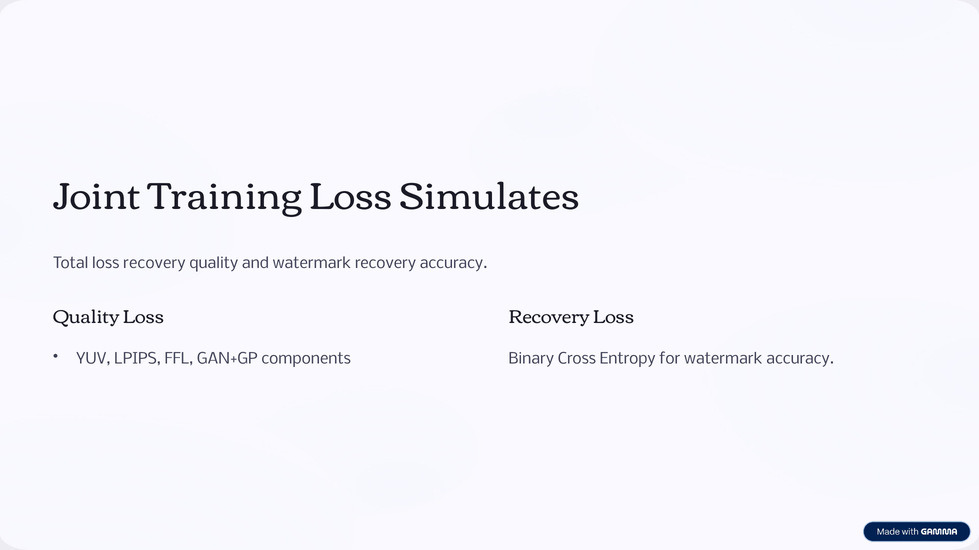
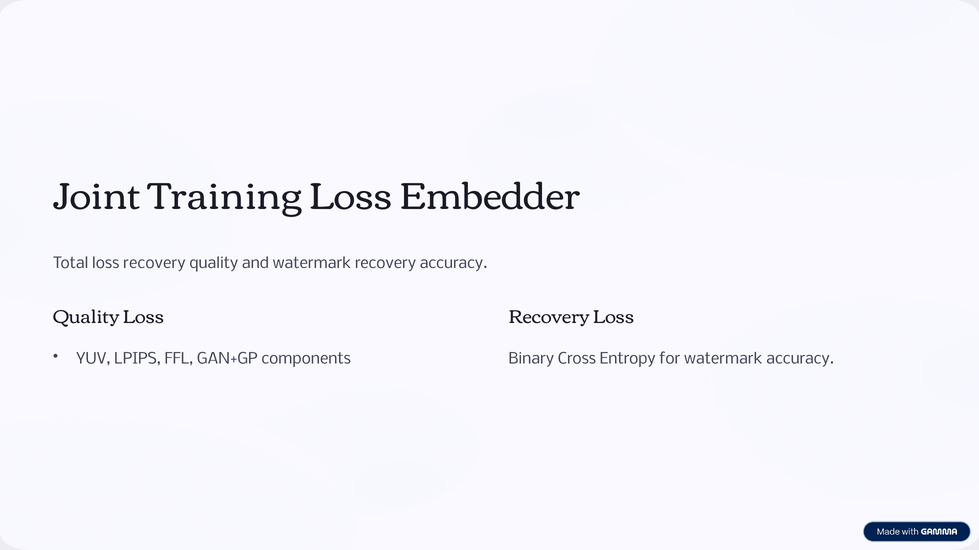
Simulates: Simulates -> Embedder (490, 197)
